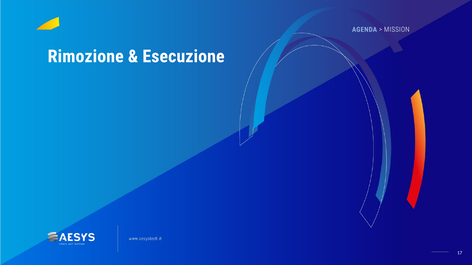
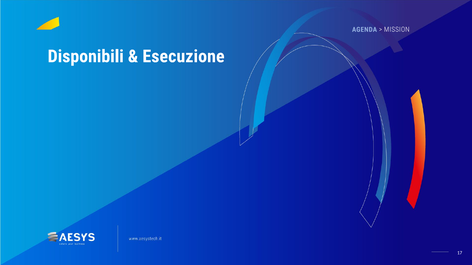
Rimozione: Rimozione -> Disponibili (86, 57)
